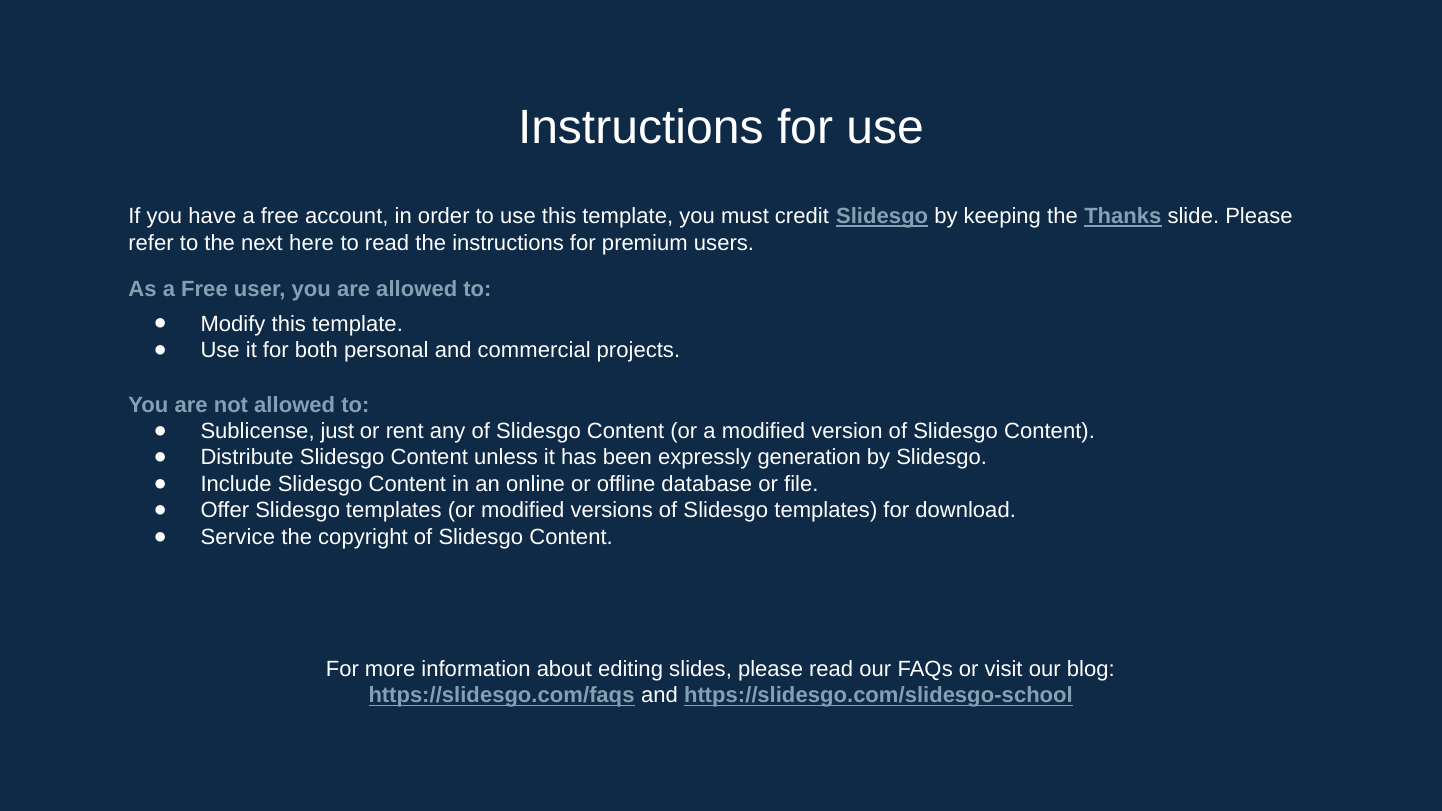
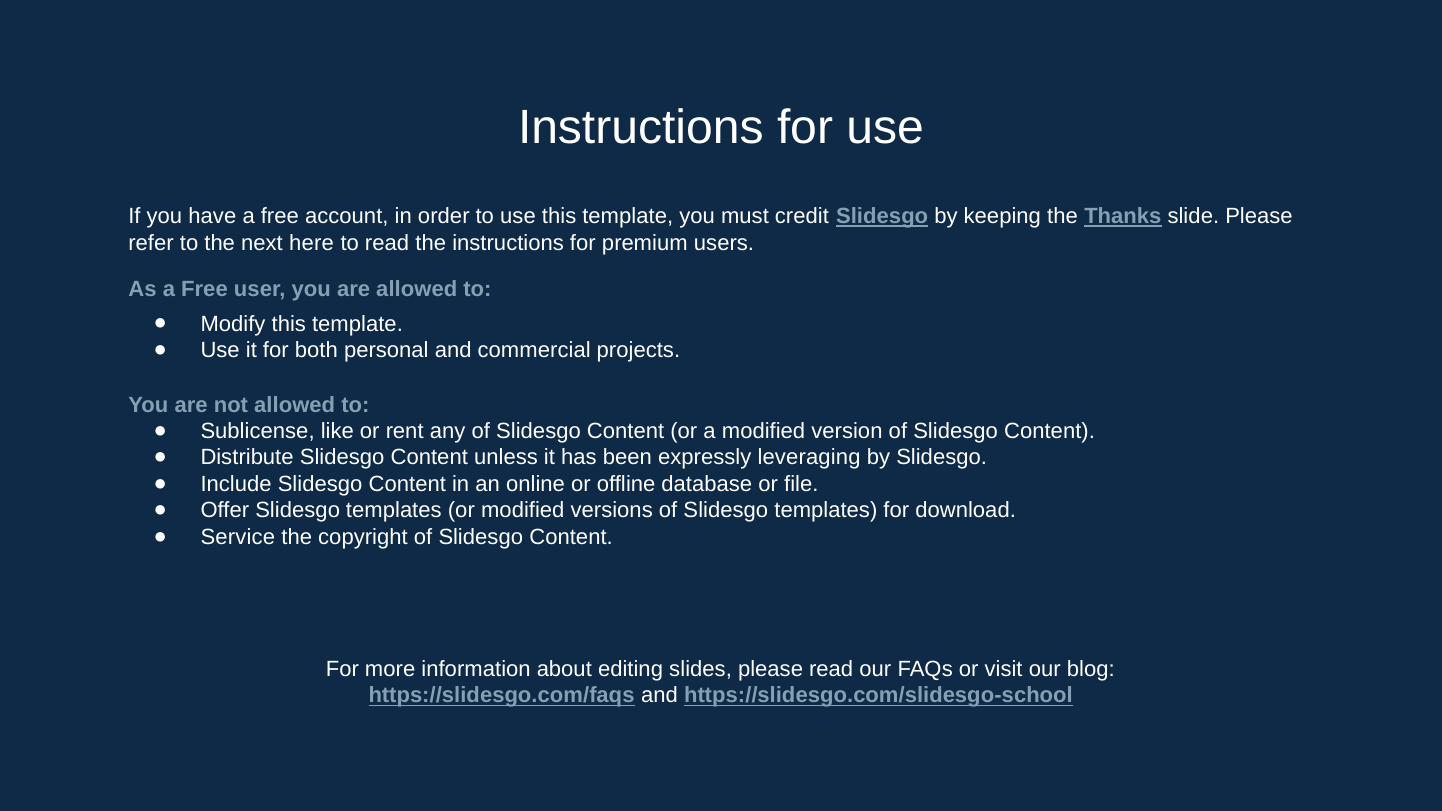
just: just -> like (337, 431)
generation: generation -> leveraging (809, 458)
